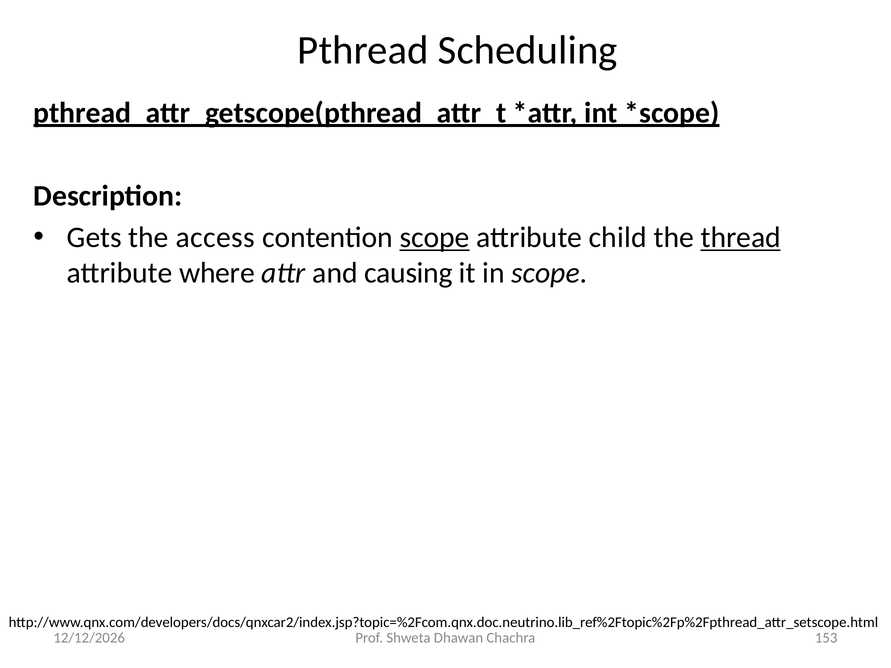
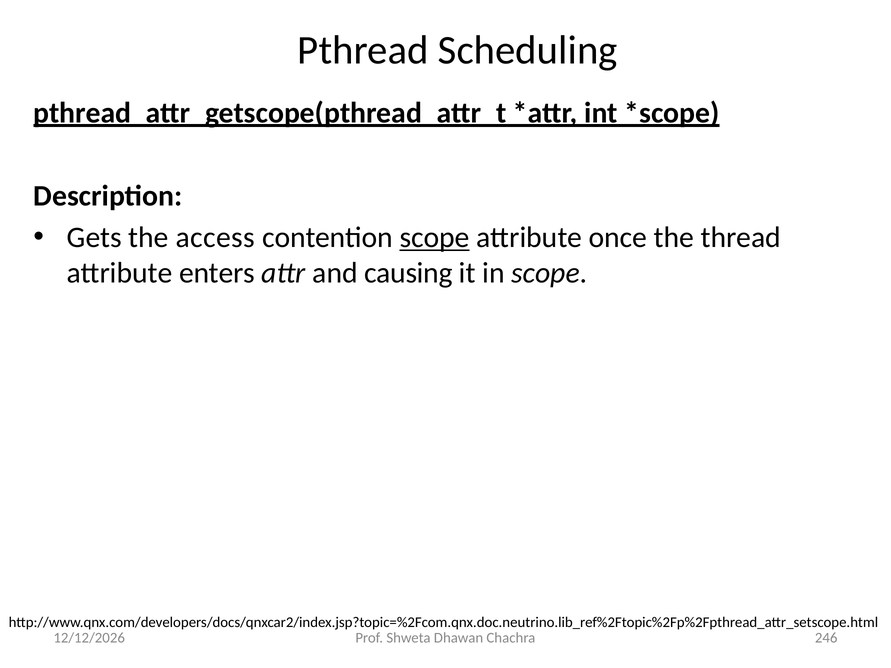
child: child -> once (618, 238)
thread underline: present -> none (741, 238)
where: where -> enters (217, 273)
153: 153 -> 246 (826, 638)
